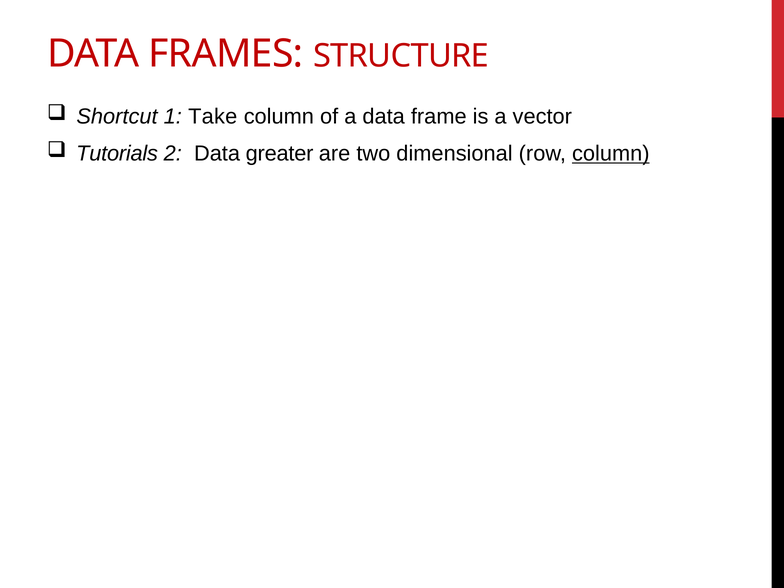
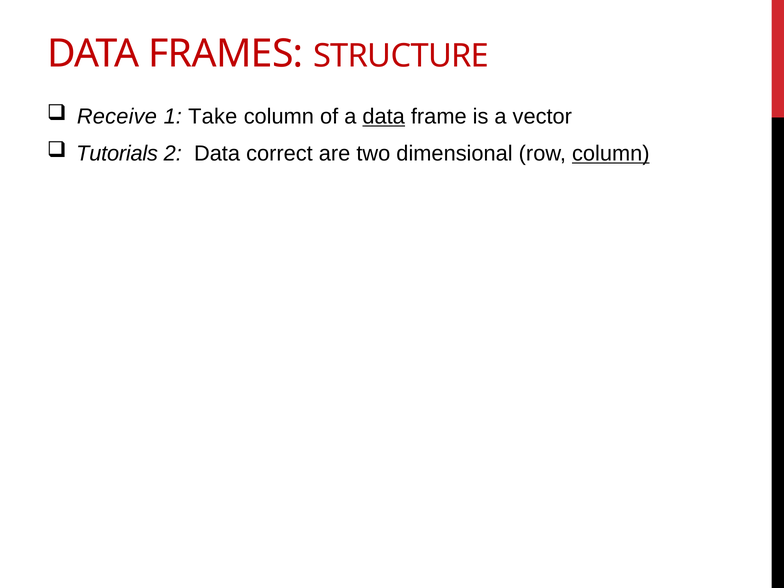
Shortcut: Shortcut -> Receive (117, 117)
data underline: none -> present (384, 117)
greater: greater -> correct (279, 154)
